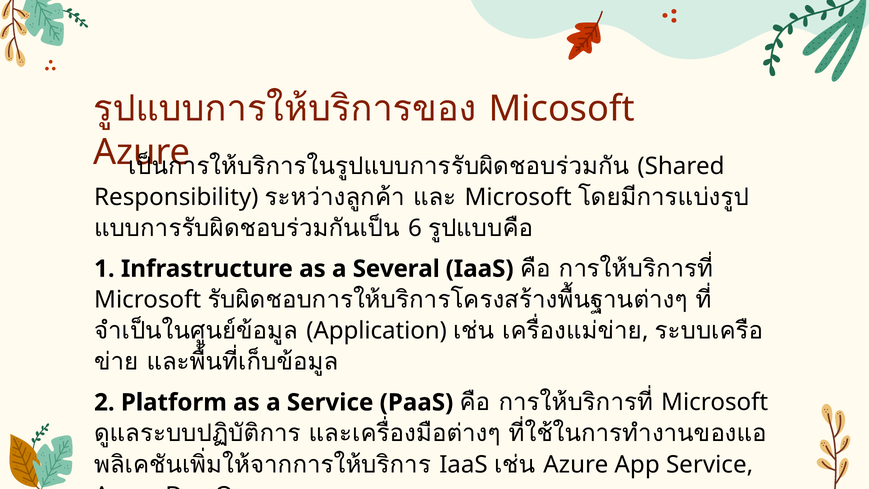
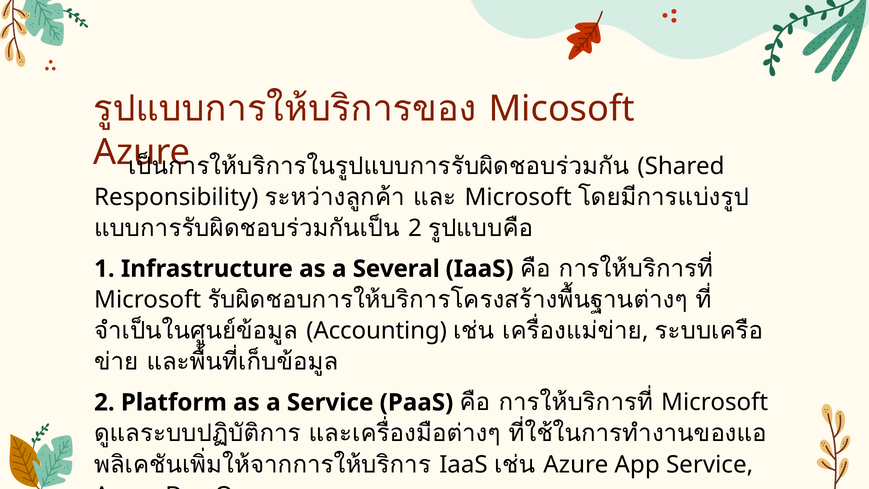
6: 6 -> 2 (415, 228)
Application: Application -> Accounting (377, 331)
